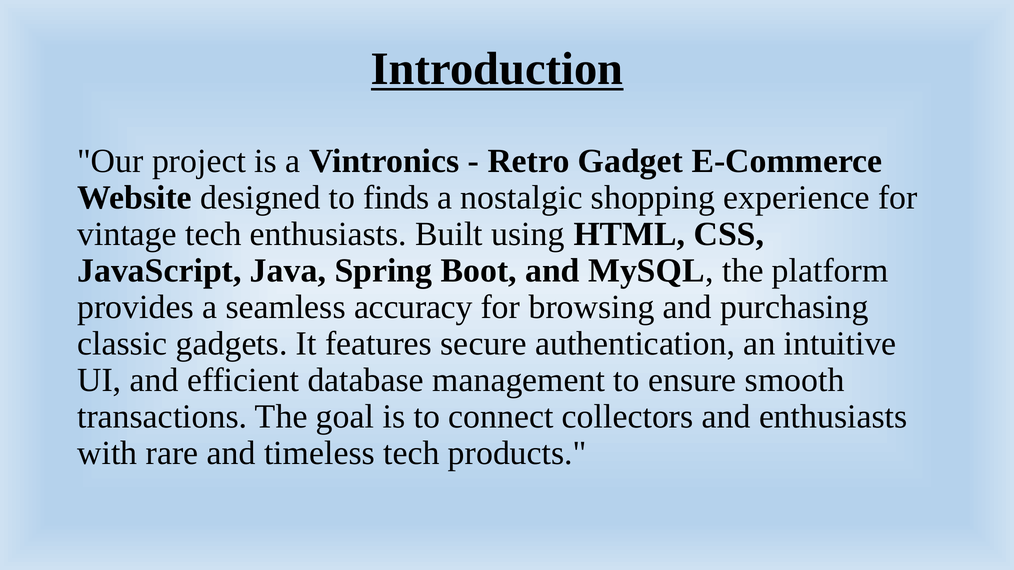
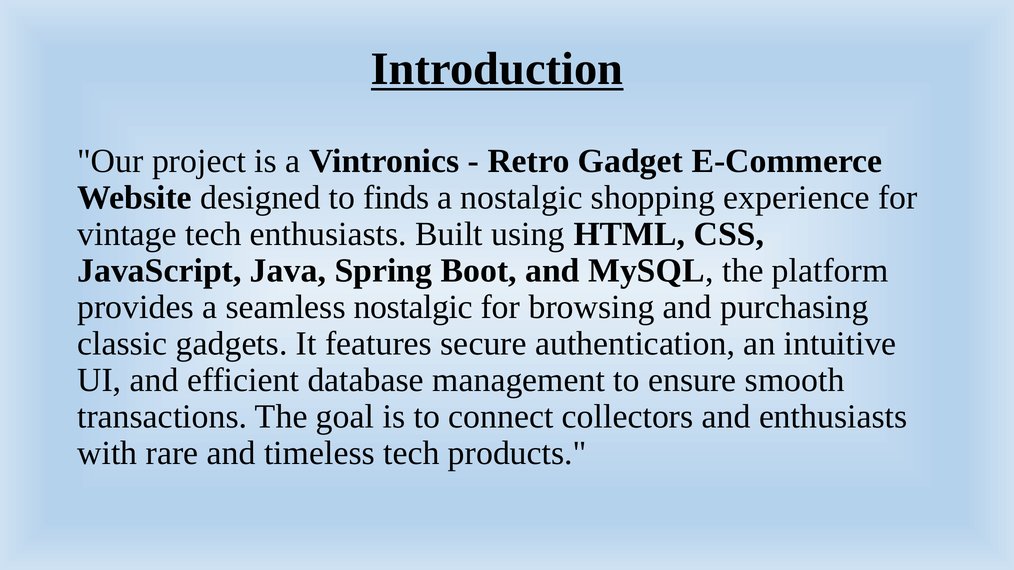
seamless accuracy: accuracy -> nostalgic (413, 307)
